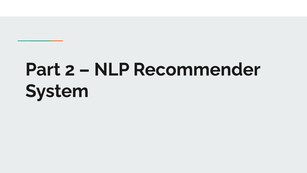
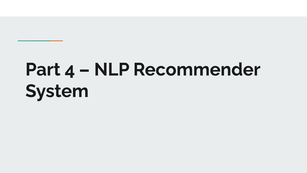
2: 2 -> 4 (70, 69)
